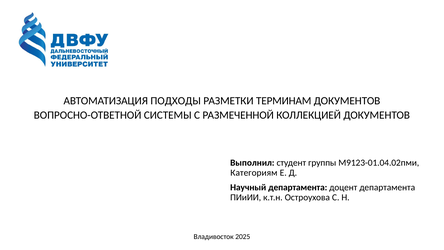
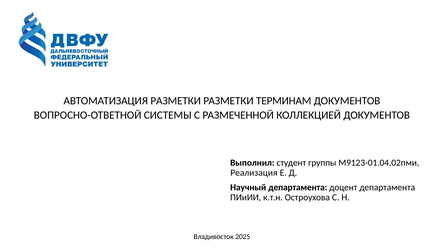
АВТОМАТИЗАЦИЯ ПОДХОДЫ: ПОДХОДЫ -> РАЗМЕТКИ (176, 101)
Категориям: Категориям -> Реализация (254, 173)
